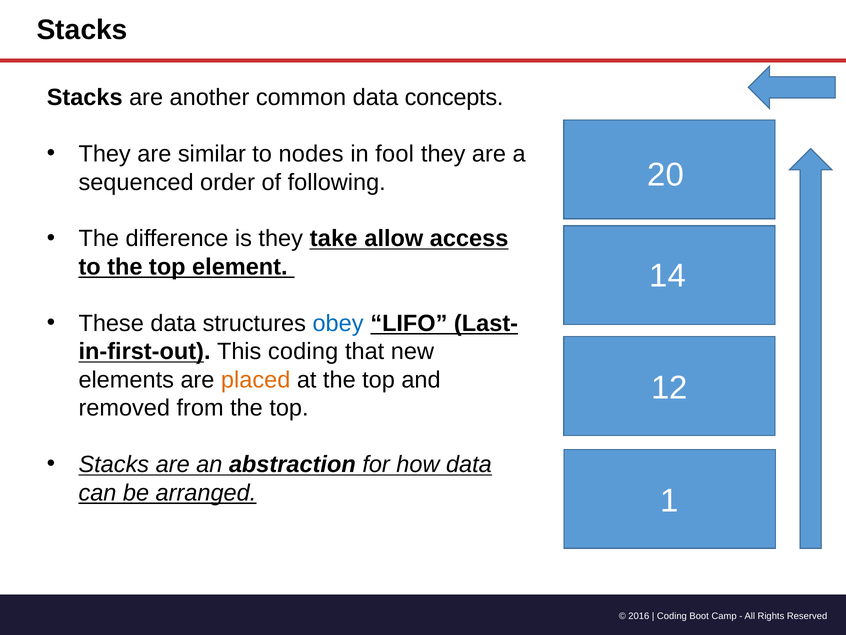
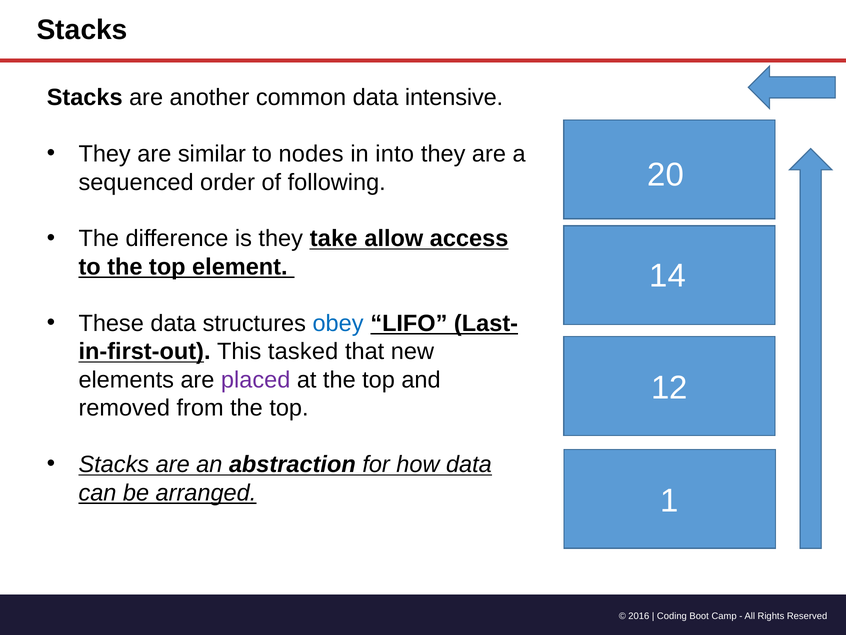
concepts: concepts -> intensive (454, 97)
fool: fool -> into (395, 154)
This coding: coding -> tasked (303, 351)
placed colour: orange -> purple (256, 380)
